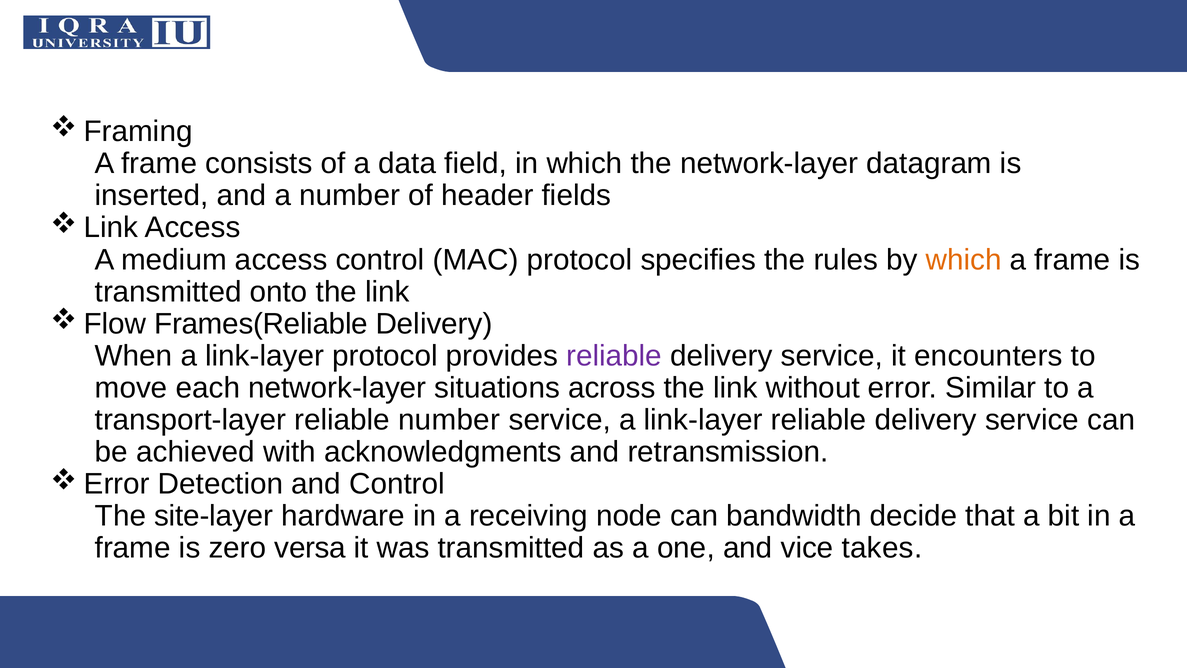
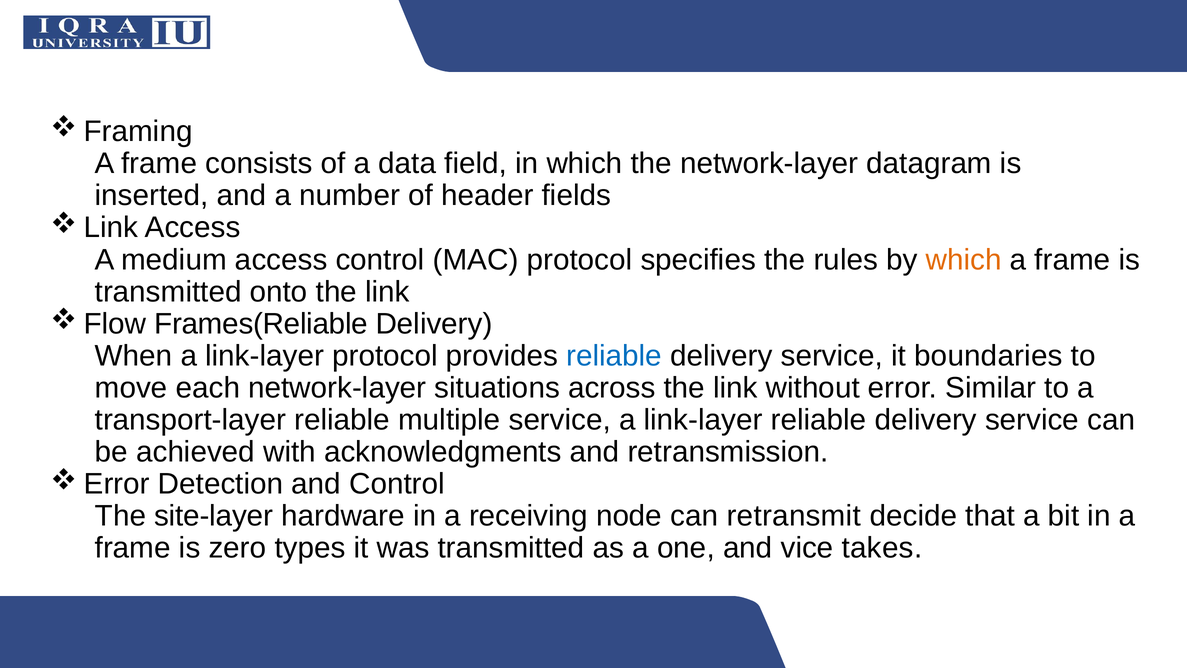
reliable colour: purple -> blue (614, 356)
encounters: encounters -> boundaries (988, 356)
reliable number: number -> multiple (449, 420)
bandwidth: bandwidth -> retransmit (794, 516)
versa: versa -> types (310, 548)
